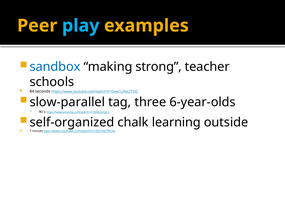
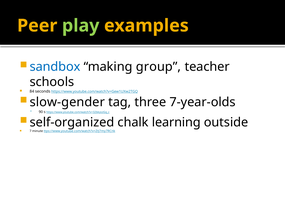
play colour: light blue -> light green (81, 26)
strong: strong -> group (158, 67)
slow-parallel: slow-parallel -> slow-gender (67, 102)
6-year-olds: 6-year-olds -> 7-year-olds (203, 102)
